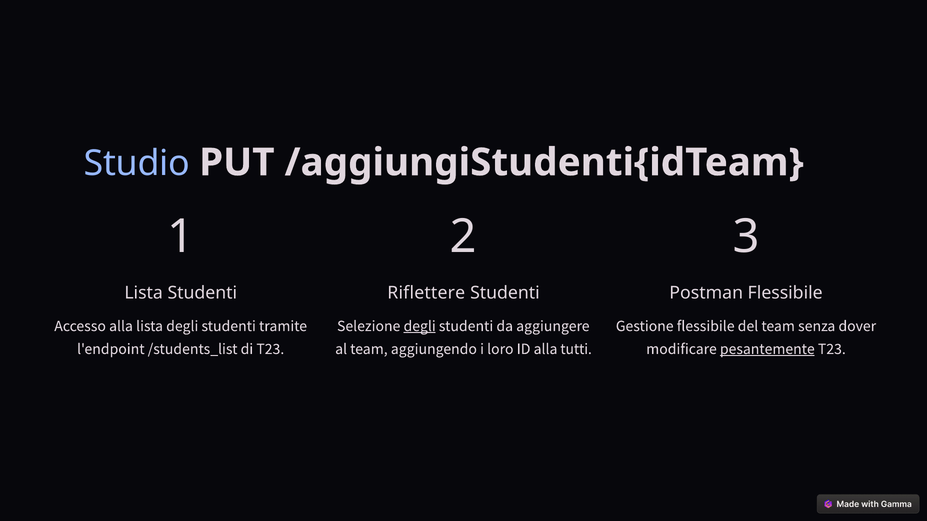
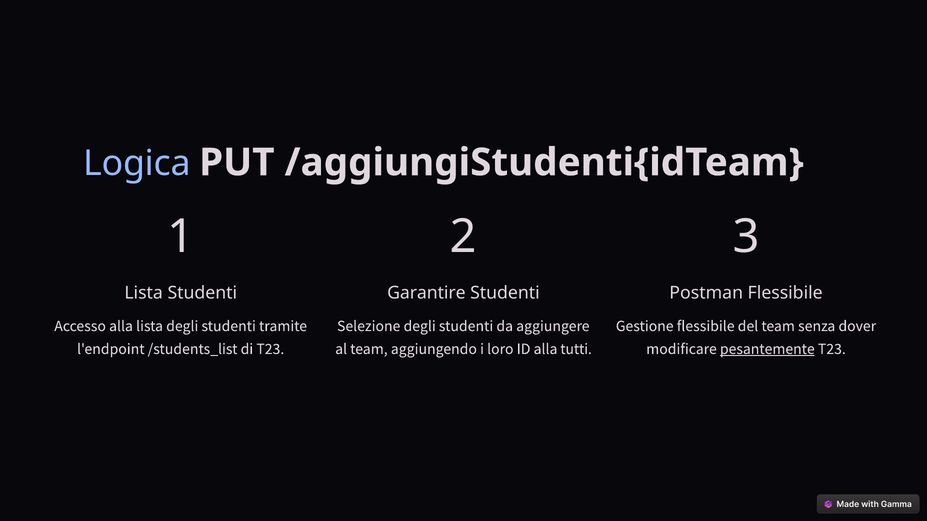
Studio: Studio -> Logica (137, 164)
Riflettere: Riflettere -> Garantire (426, 293)
degli underline: present -> none (420, 327)
